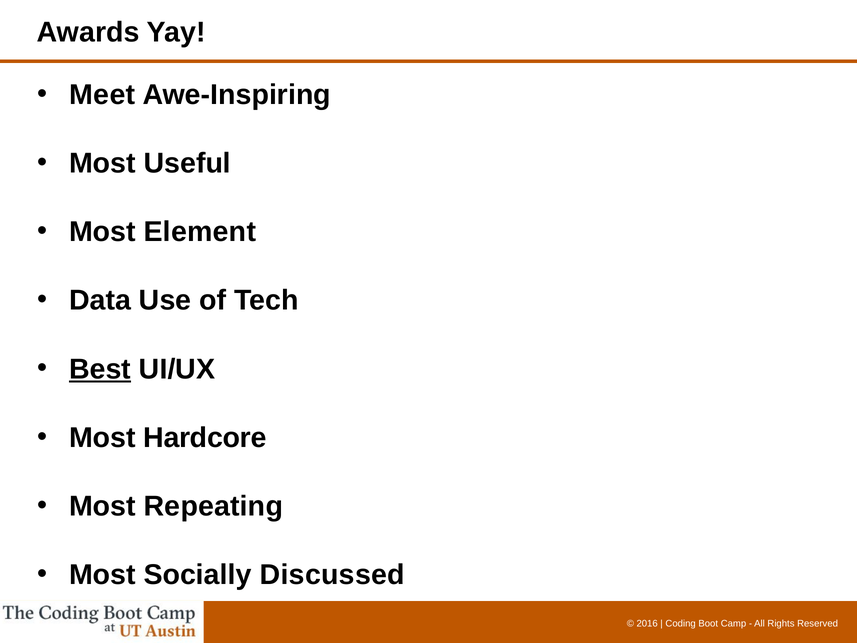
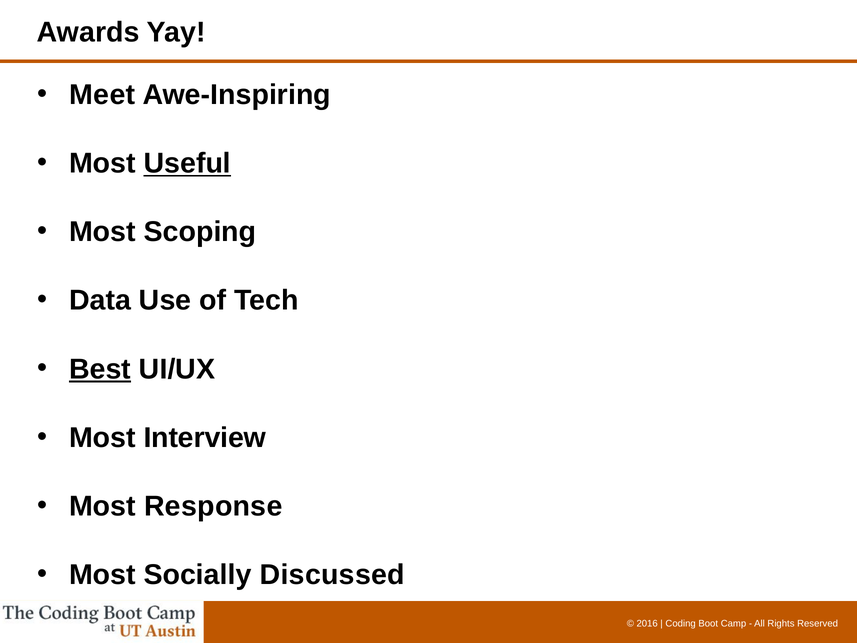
Useful underline: none -> present (187, 163)
Element: Element -> Scoping (200, 232)
Hardcore: Hardcore -> Interview (205, 438)
Repeating: Repeating -> Response (213, 506)
